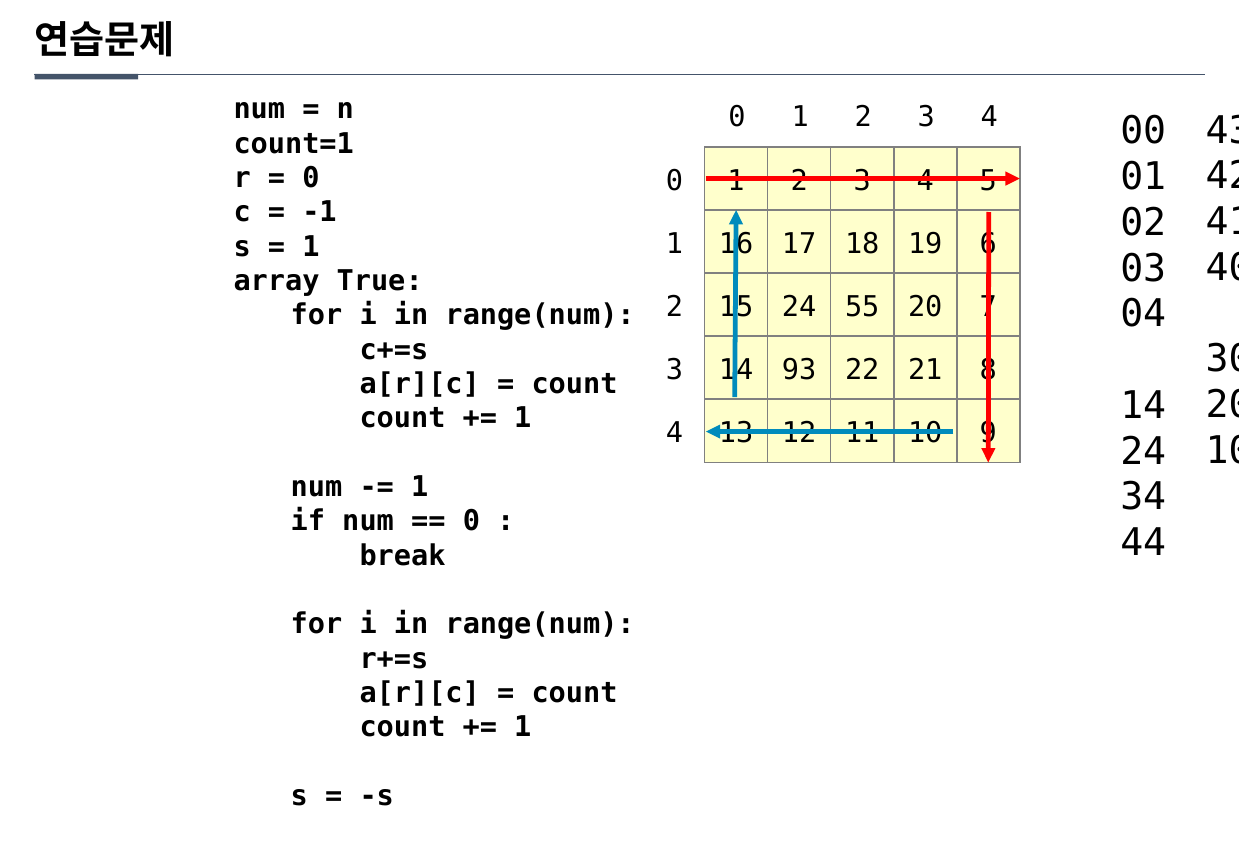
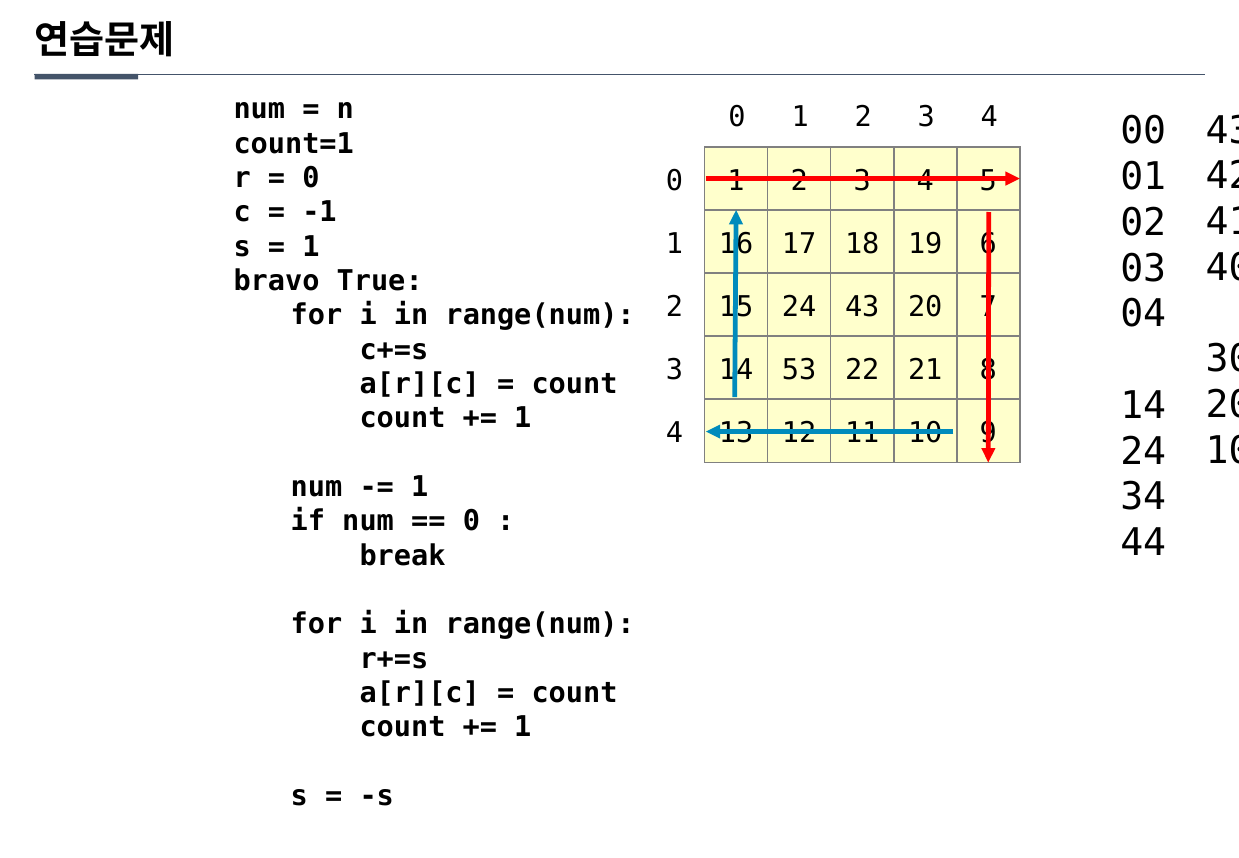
array: array -> bravo (277, 281)
24 55: 55 -> 43 (862, 307)
93: 93 -> 53 (799, 370)
